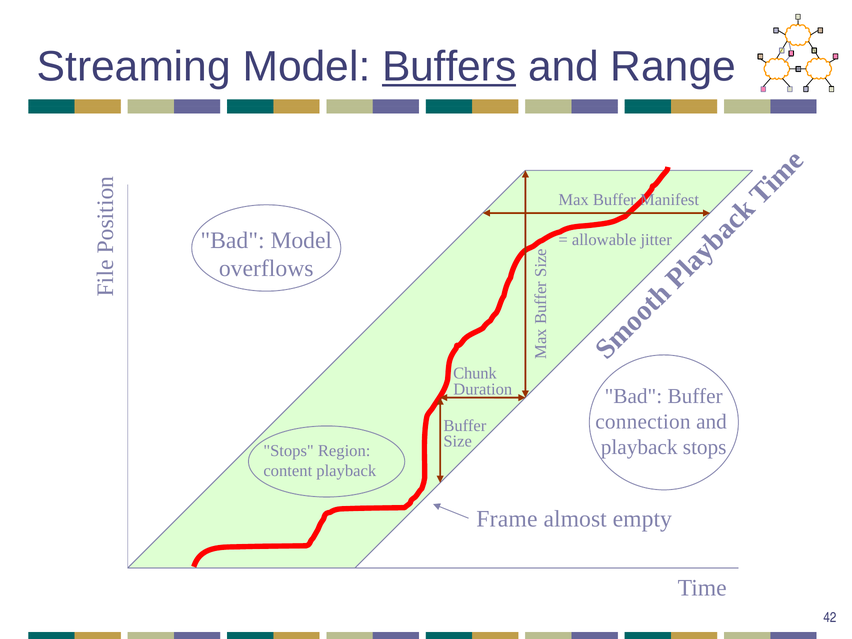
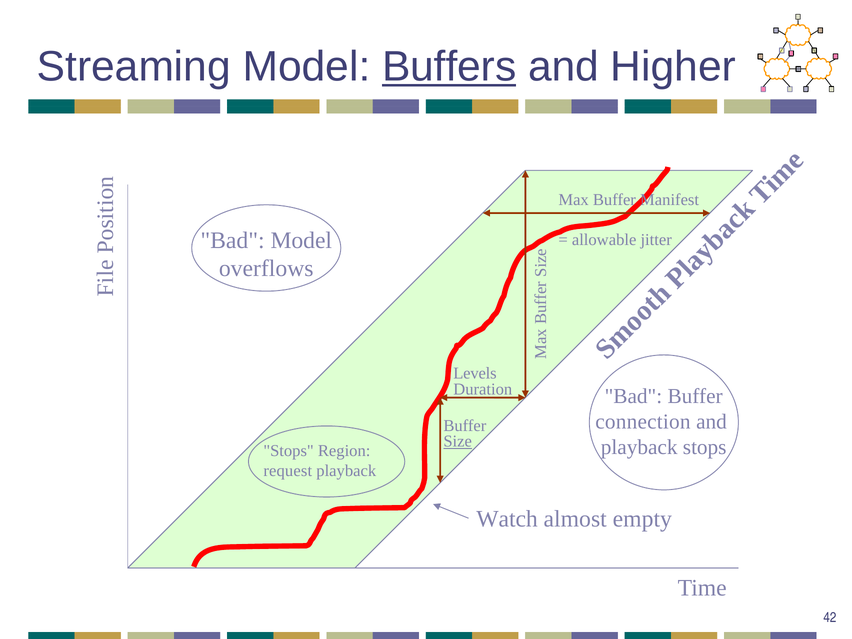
Range: Range -> Higher (673, 67)
Chunk: Chunk -> Levels (475, 373)
Size underline: none -> present (458, 442)
content: content -> request (288, 471)
Frame: Frame -> Watch (507, 519)
